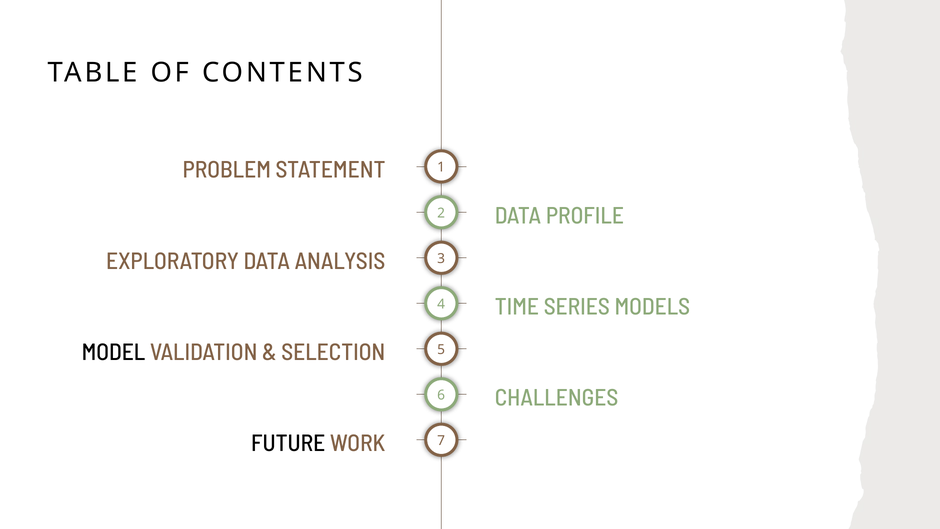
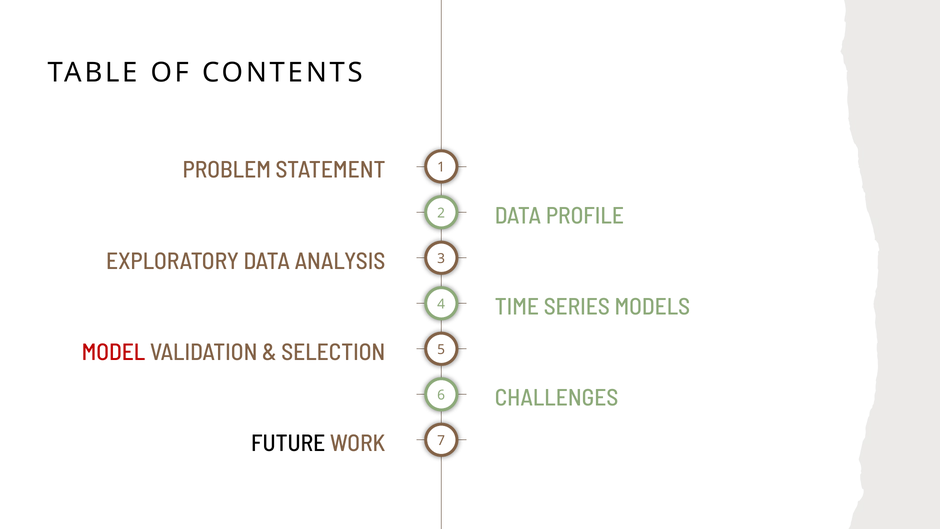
MODEL colour: black -> red (114, 352)
